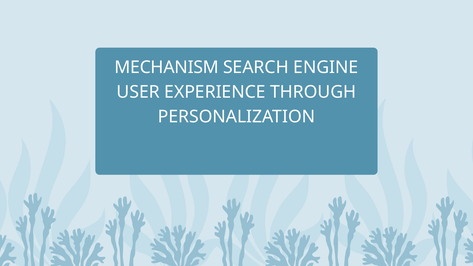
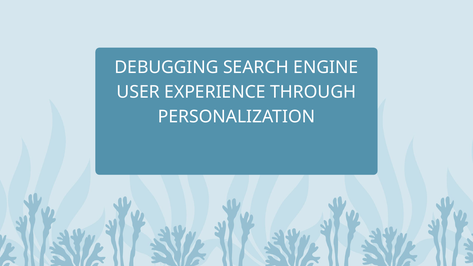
MECHANISM: MECHANISM -> DEBUGGING (167, 68)
